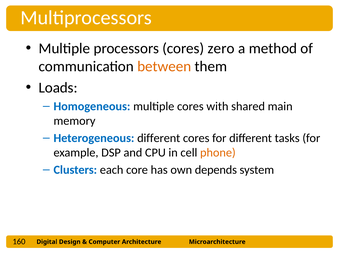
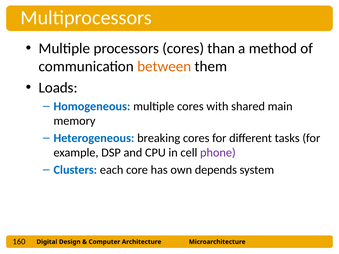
zero: zero -> than (221, 49)
Heterogeneous different: different -> breaking (159, 138)
phone colour: orange -> purple (218, 153)
